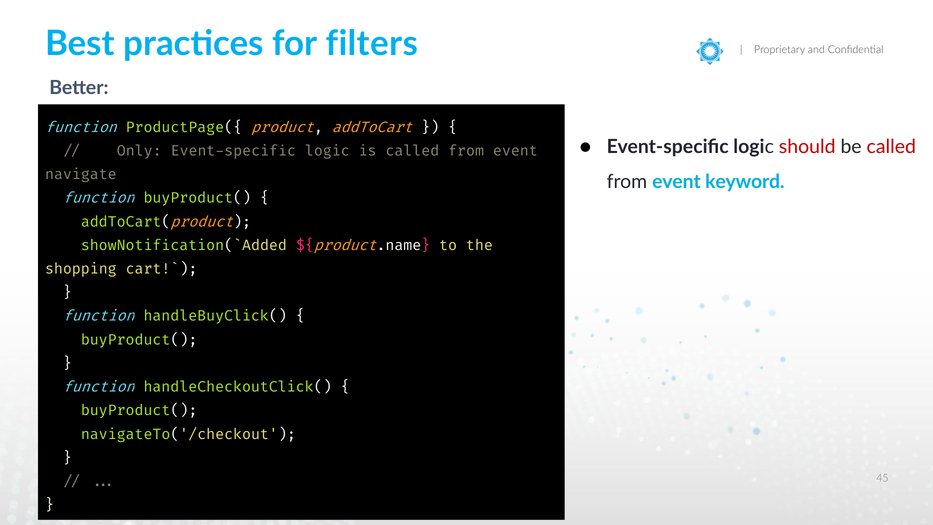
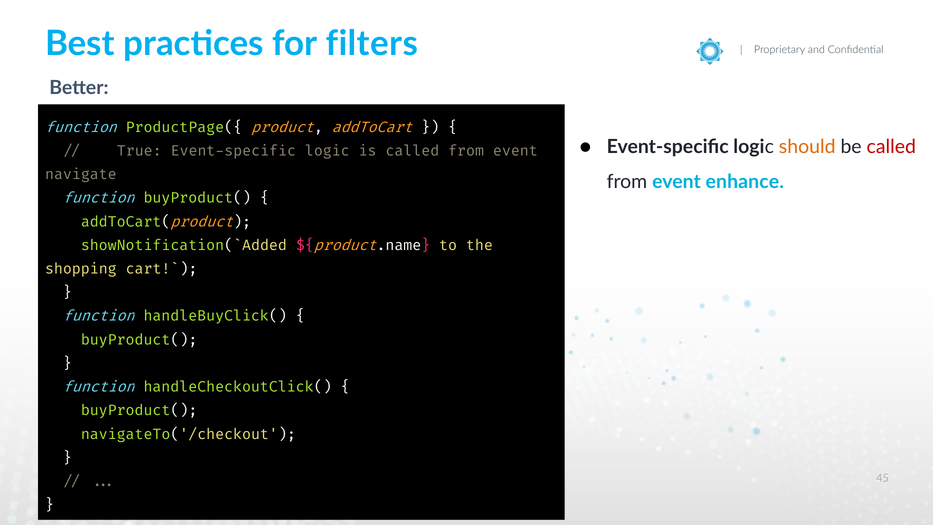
should colour: red -> orange (807, 147)
Only: Only -> True (139, 151)
keyword: keyword -> enhance (745, 182)
